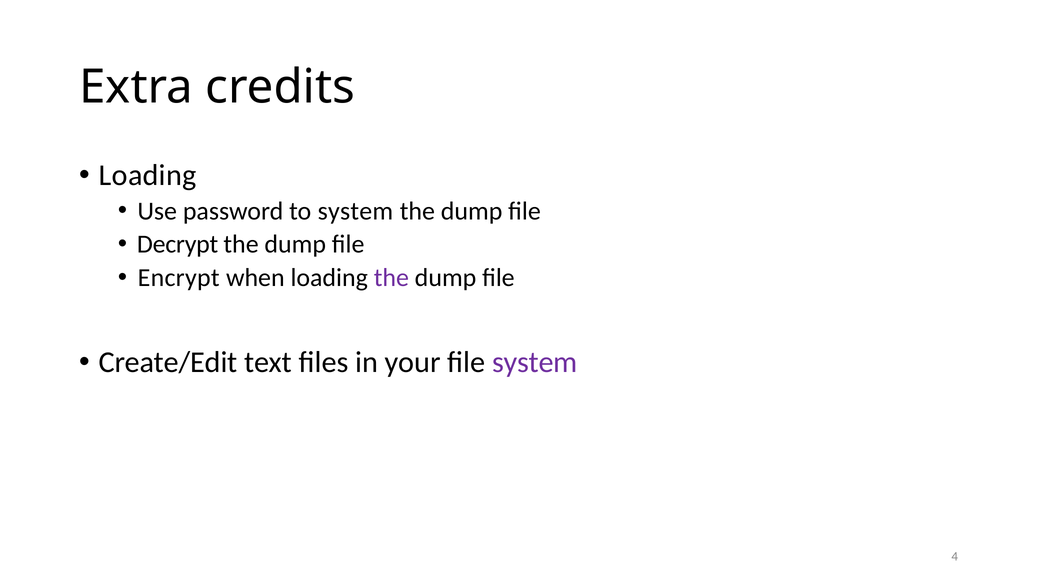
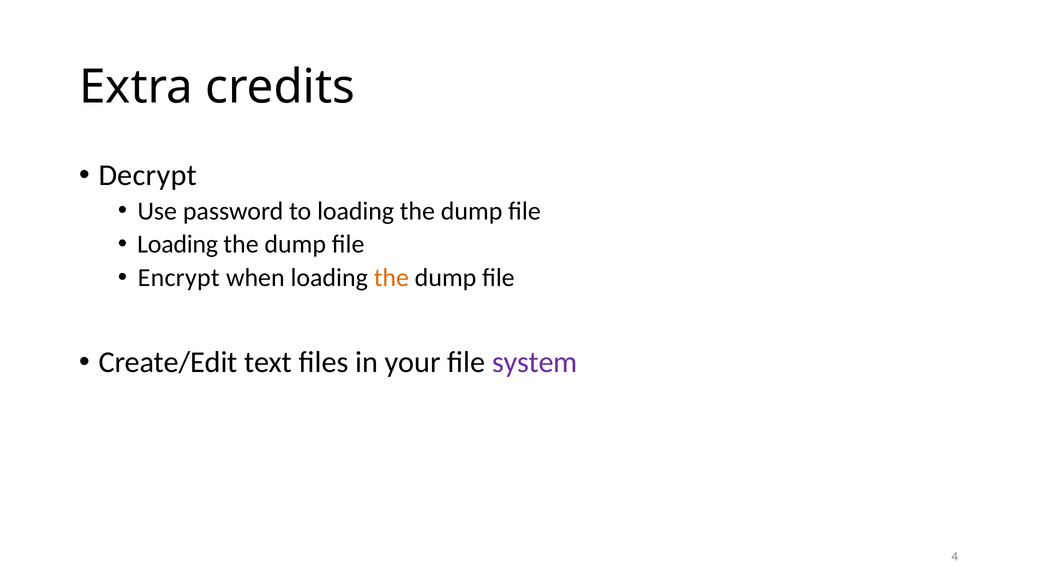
Loading: Loading -> Decrypt (148, 175)
to system: system -> loading (356, 211)
Decrypt: Decrypt -> Loading (178, 244)
the colour: purple -> orange (391, 278)
